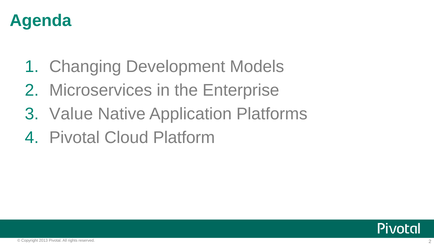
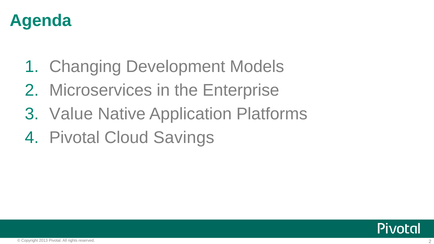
Platform: Platform -> Savings (184, 138)
